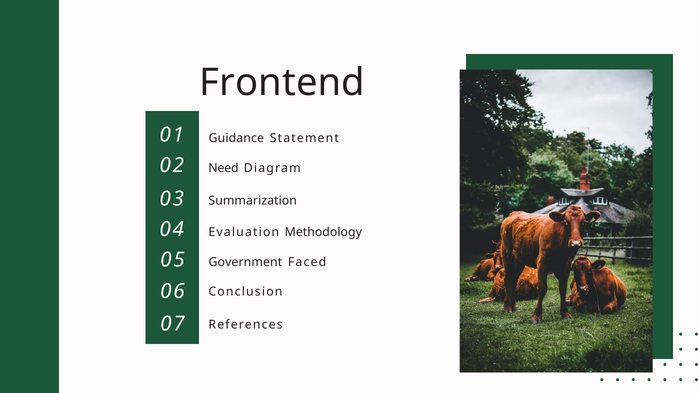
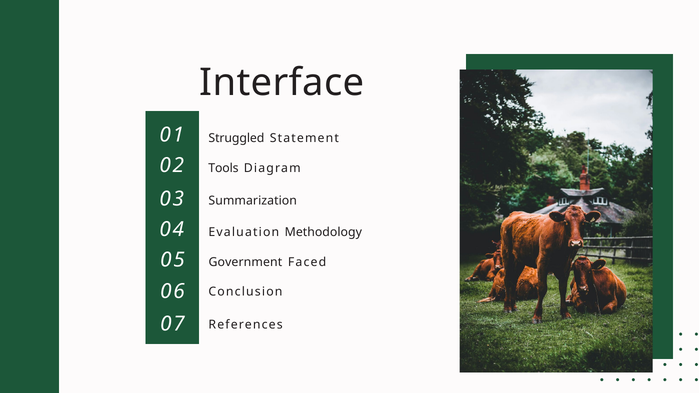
Frontend: Frontend -> Interface (282, 83)
Guidance: Guidance -> Struggled (236, 138)
Need: Need -> Tools (223, 168)
